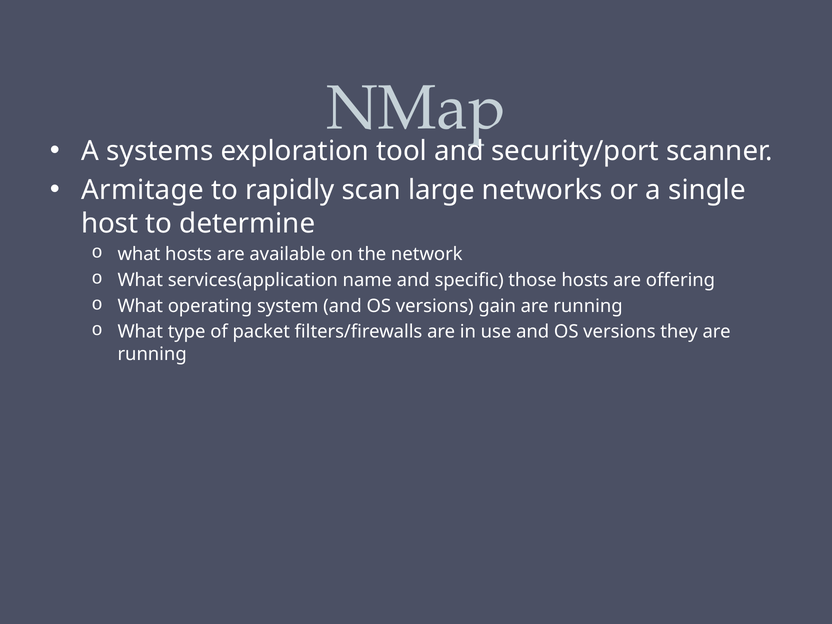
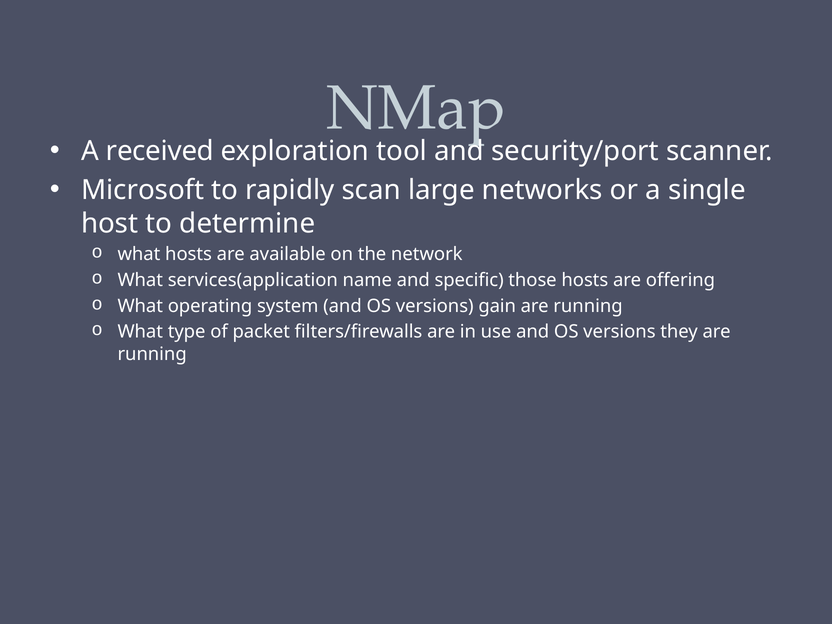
systems: systems -> received (160, 151)
Armitage: Armitage -> Microsoft (143, 190)
